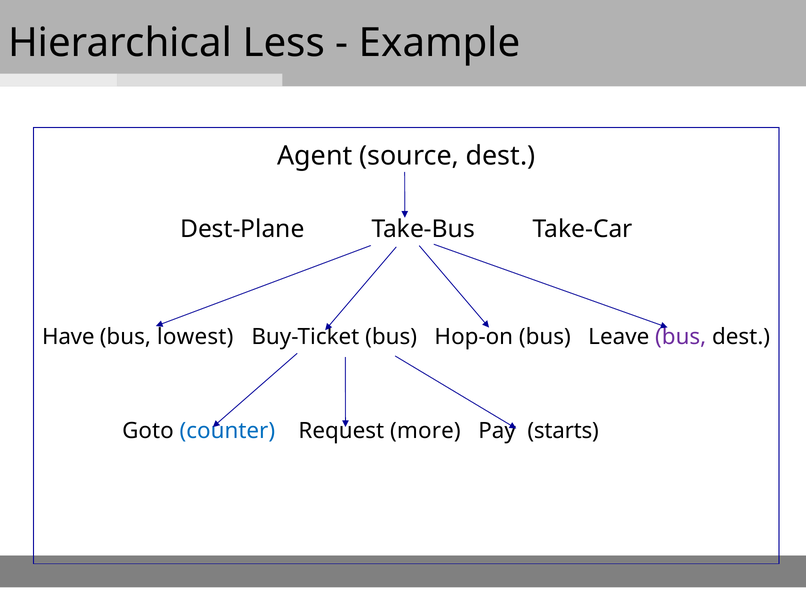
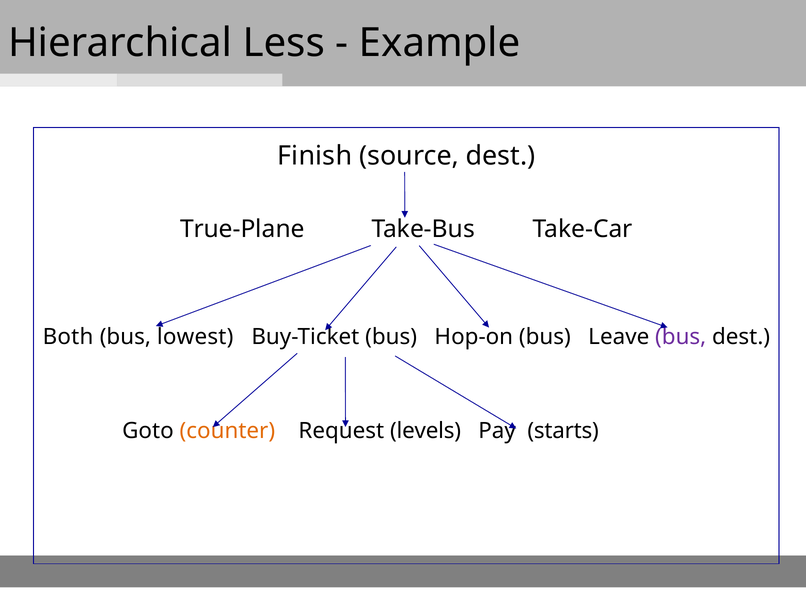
Agent: Agent -> Finish (315, 156)
Dest-Plane: Dest-Plane -> True-Plane (242, 229)
Have: Have -> Both (68, 337)
counter colour: blue -> orange (227, 431)
more: more -> levels (426, 431)
